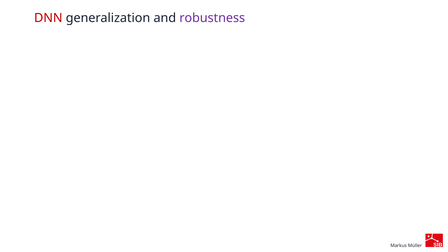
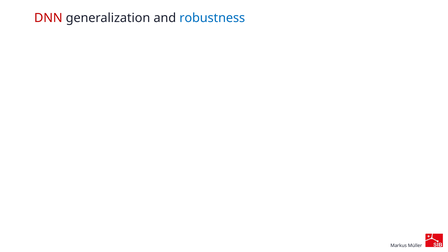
robustness colour: purple -> blue (212, 18)
